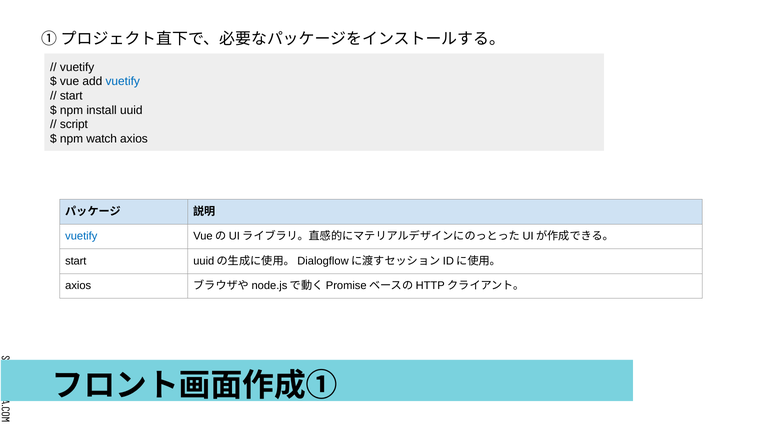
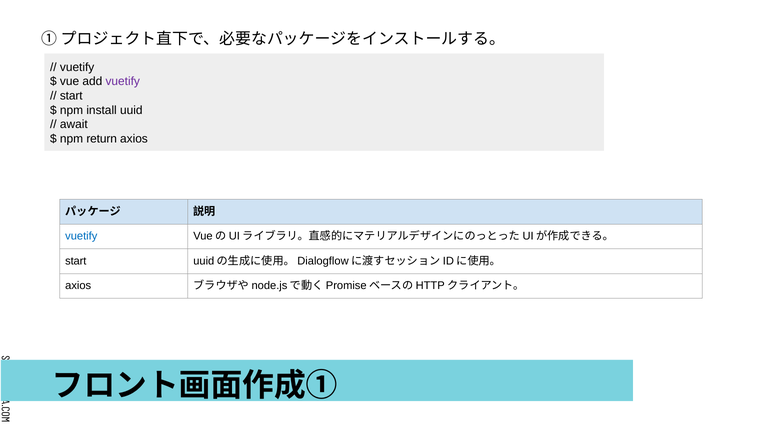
vuetify colour: blue -> purple (123, 81)
script: script -> await (74, 124)
watch: watch -> return (102, 139)
